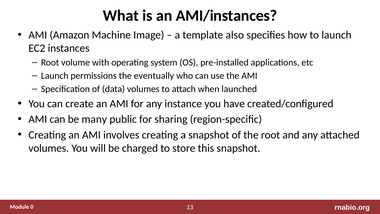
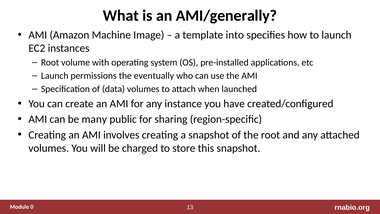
AMI/instances: AMI/instances -> AMI/generally (226, 16)
also: also -> into (235, 35)
